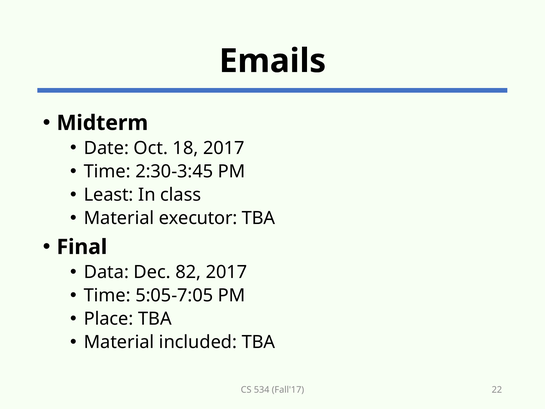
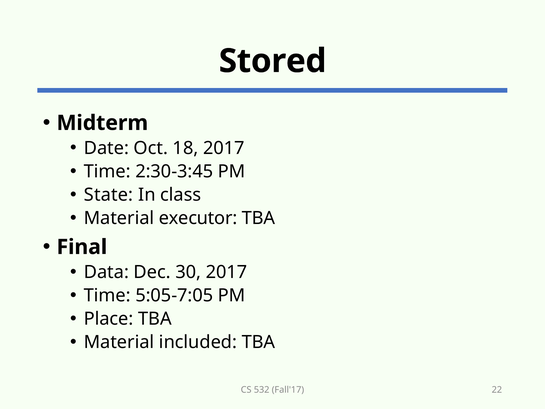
Emails: Emails -> Stored (273, 61)
Least: Least -> State (109, 195)
82: 82 -> 30 (188, 272)
534: 534 -> 532 (262, 390)
